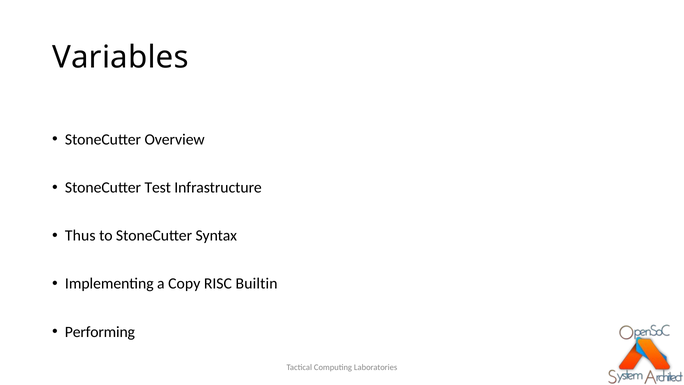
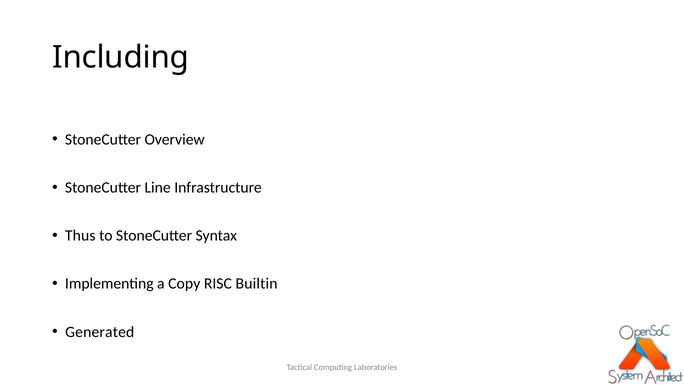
Variables: Variables -> Including (121, 57)
Test: Test -> Line (158, 187)
Performing: Performing -> Generated (100, 332)
